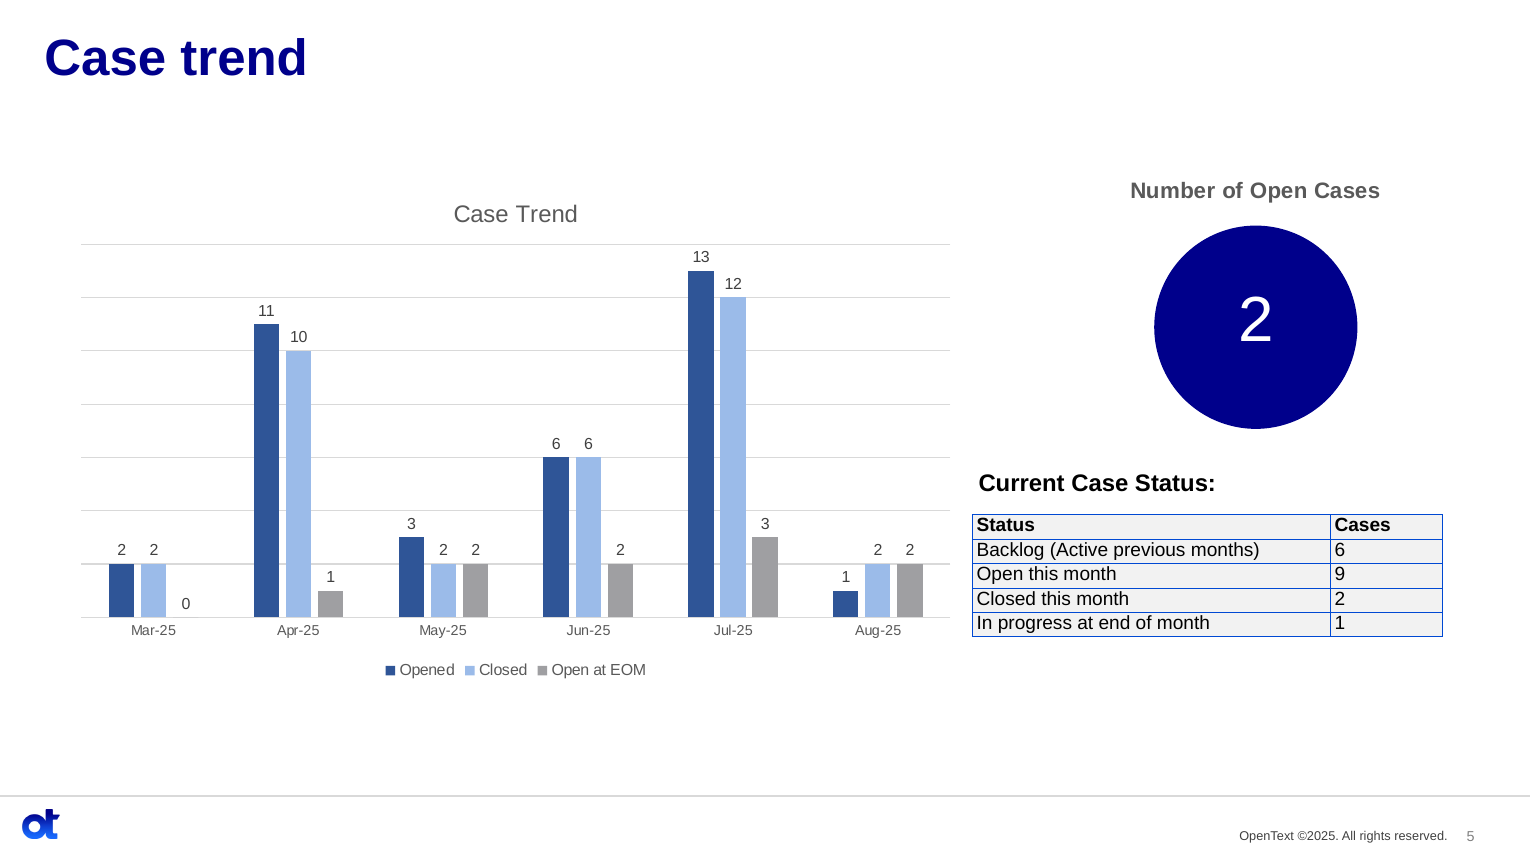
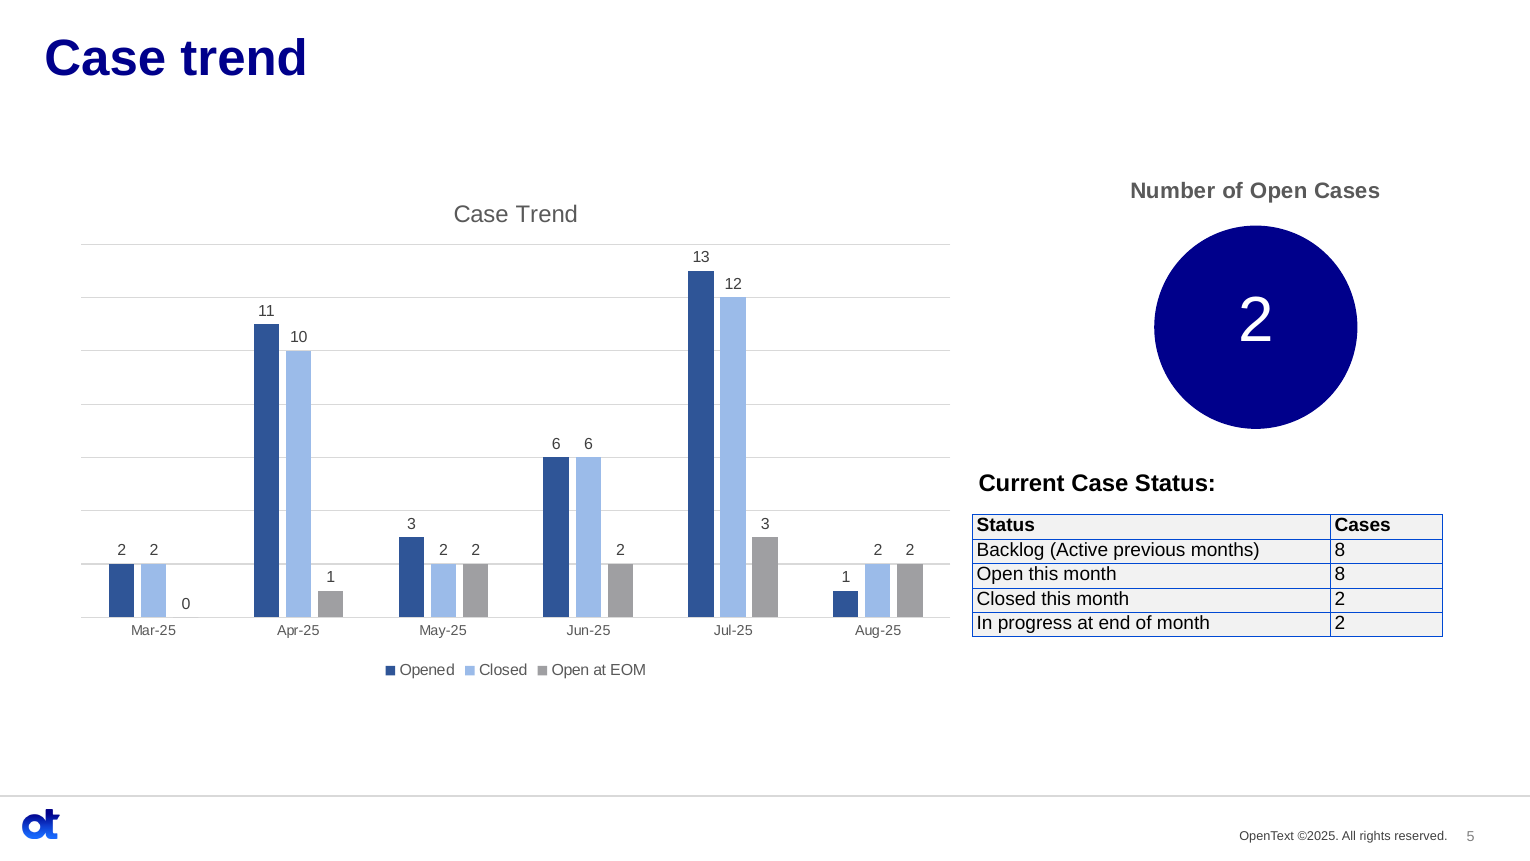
months 6: 6 -> 8 (1340, 550)
month 9: 9 -> 8 (1340, 574)
of month 1: 1 -> 2 (1340, 623)
